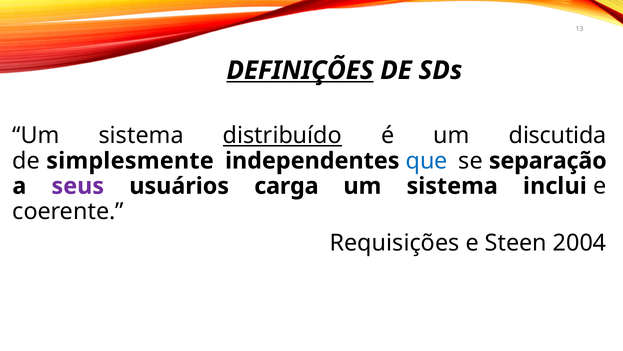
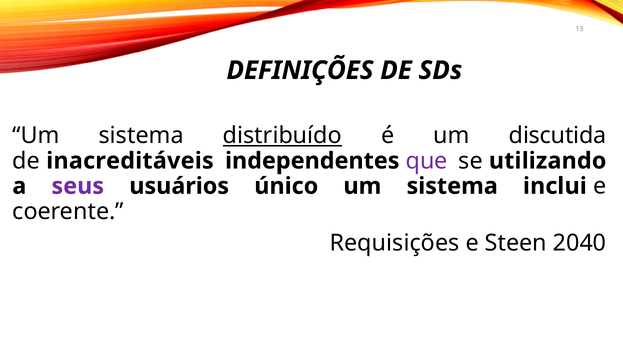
DEFINIÇÕES underline: present -> none (300, 70)
simplesmente: simplesmente -> inacreditáveis (130, 161)
que colour: blue -> purple (427, 161)
separação: separação -> utilizando (548, 161)
carga: carga -> único (286, 186)
2004: 2004 -> 2040 (580, 243)
